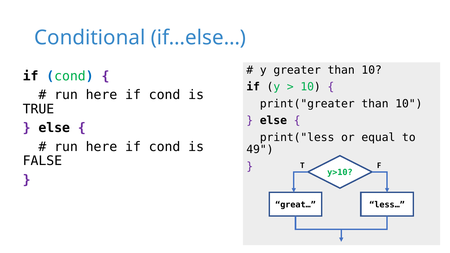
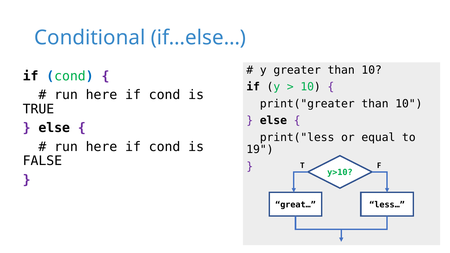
49: 49 -> 19 (260, 150)
